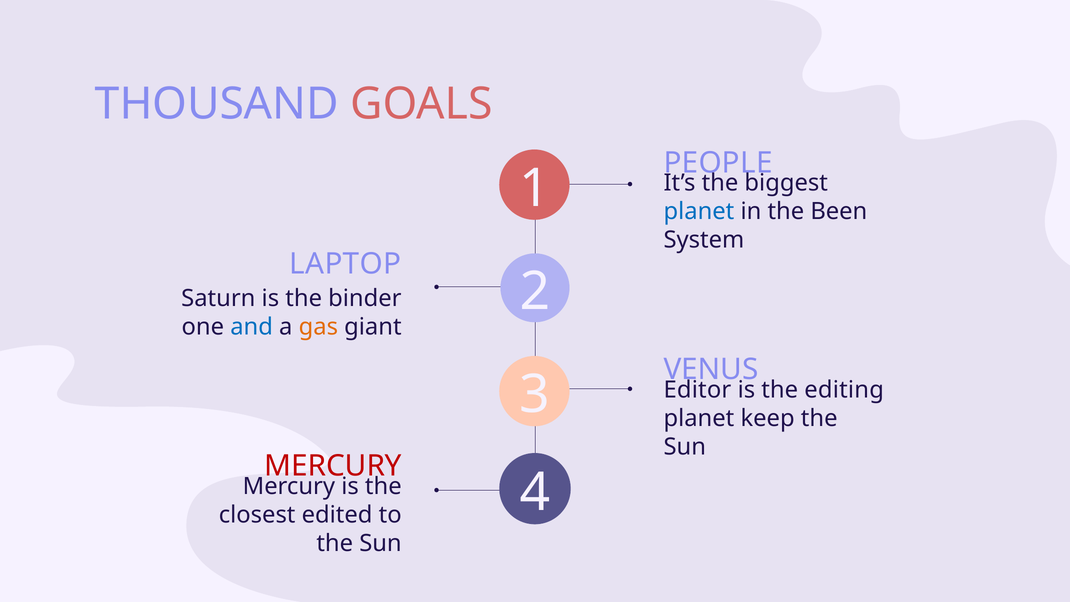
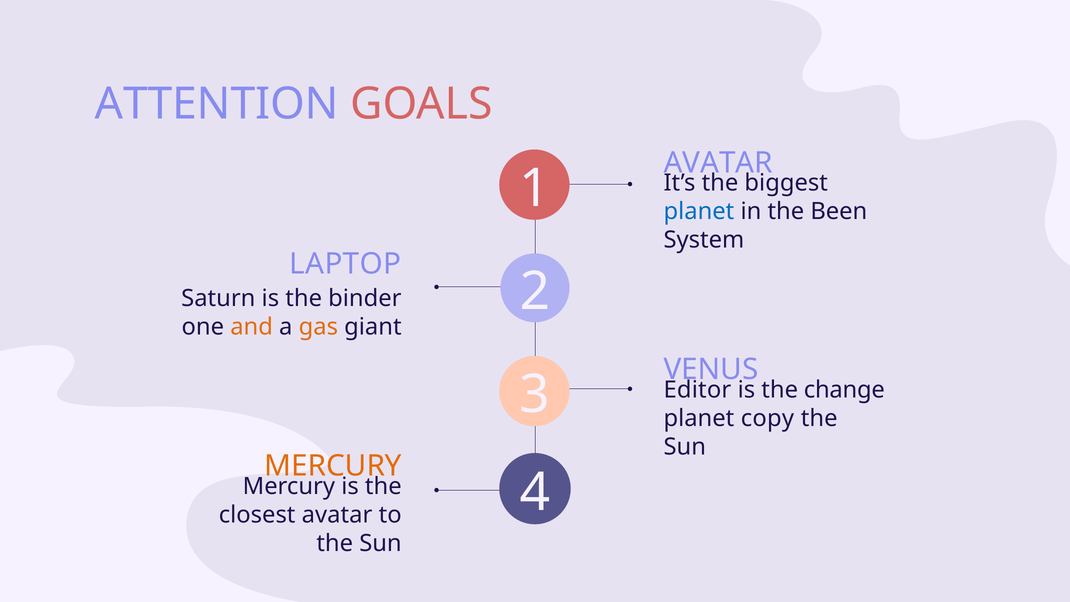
THOUSAND: THOUSAND -> ATTENTION (217, 104)
PEOPLE: PEOPLE -> AVATAR (718, 163)
and colour: blue -> orange (252, 327)
editing: editing -> change (844, 390)
keep: keep -> copy (767, 418)
MERCURY colour: red -> orange (333, 466)
closest edited: edited -> avatar (337, 515)
